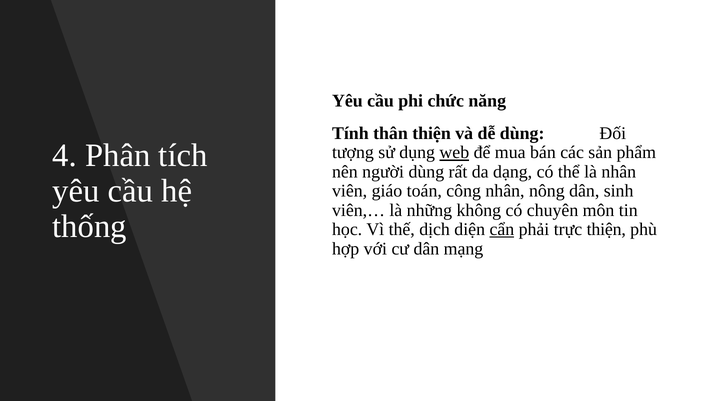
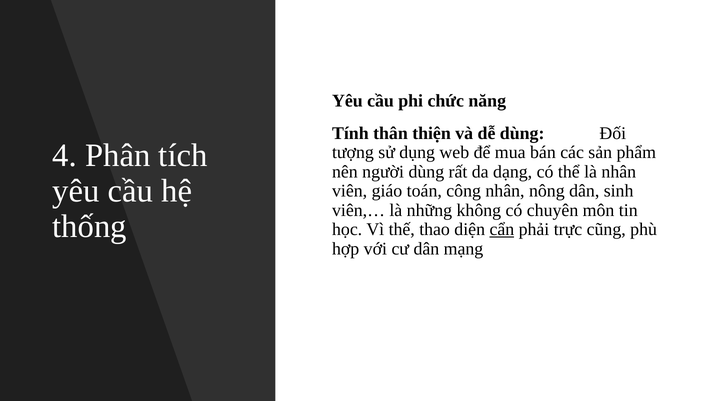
web underline: present -> none (454, 153)
dịch: dịch -> thao (435, 230)
trực thiện: thiện -> cũng (606, 230)
